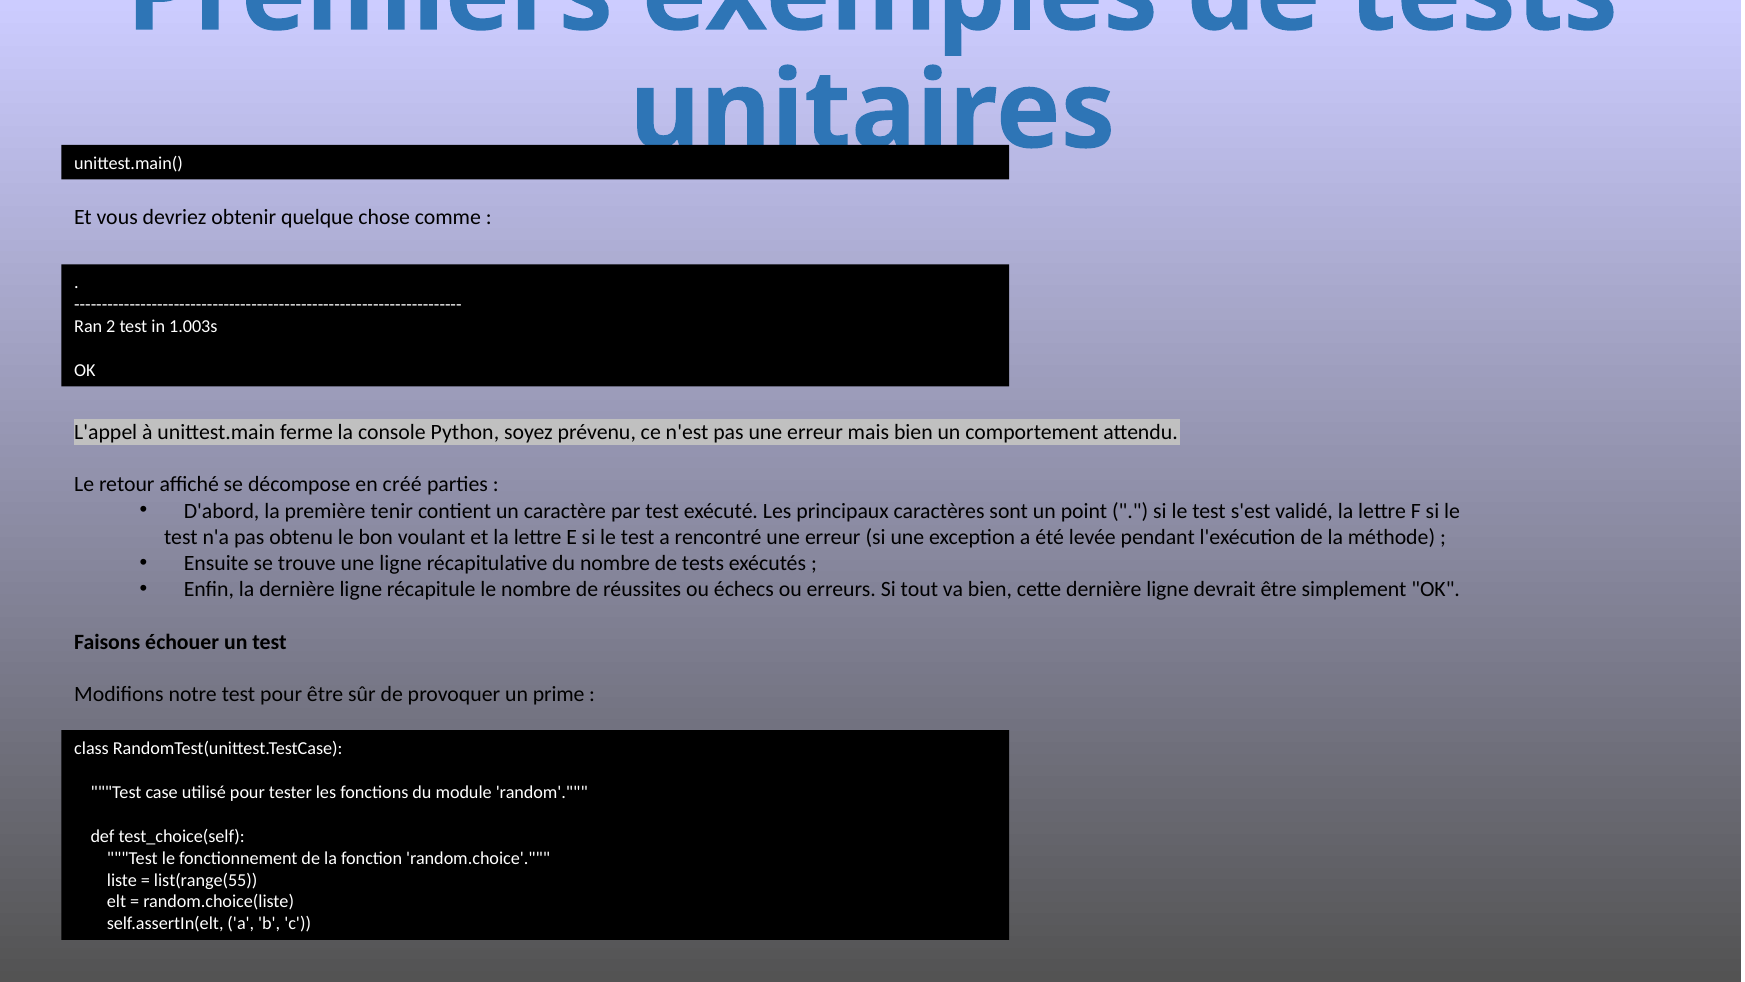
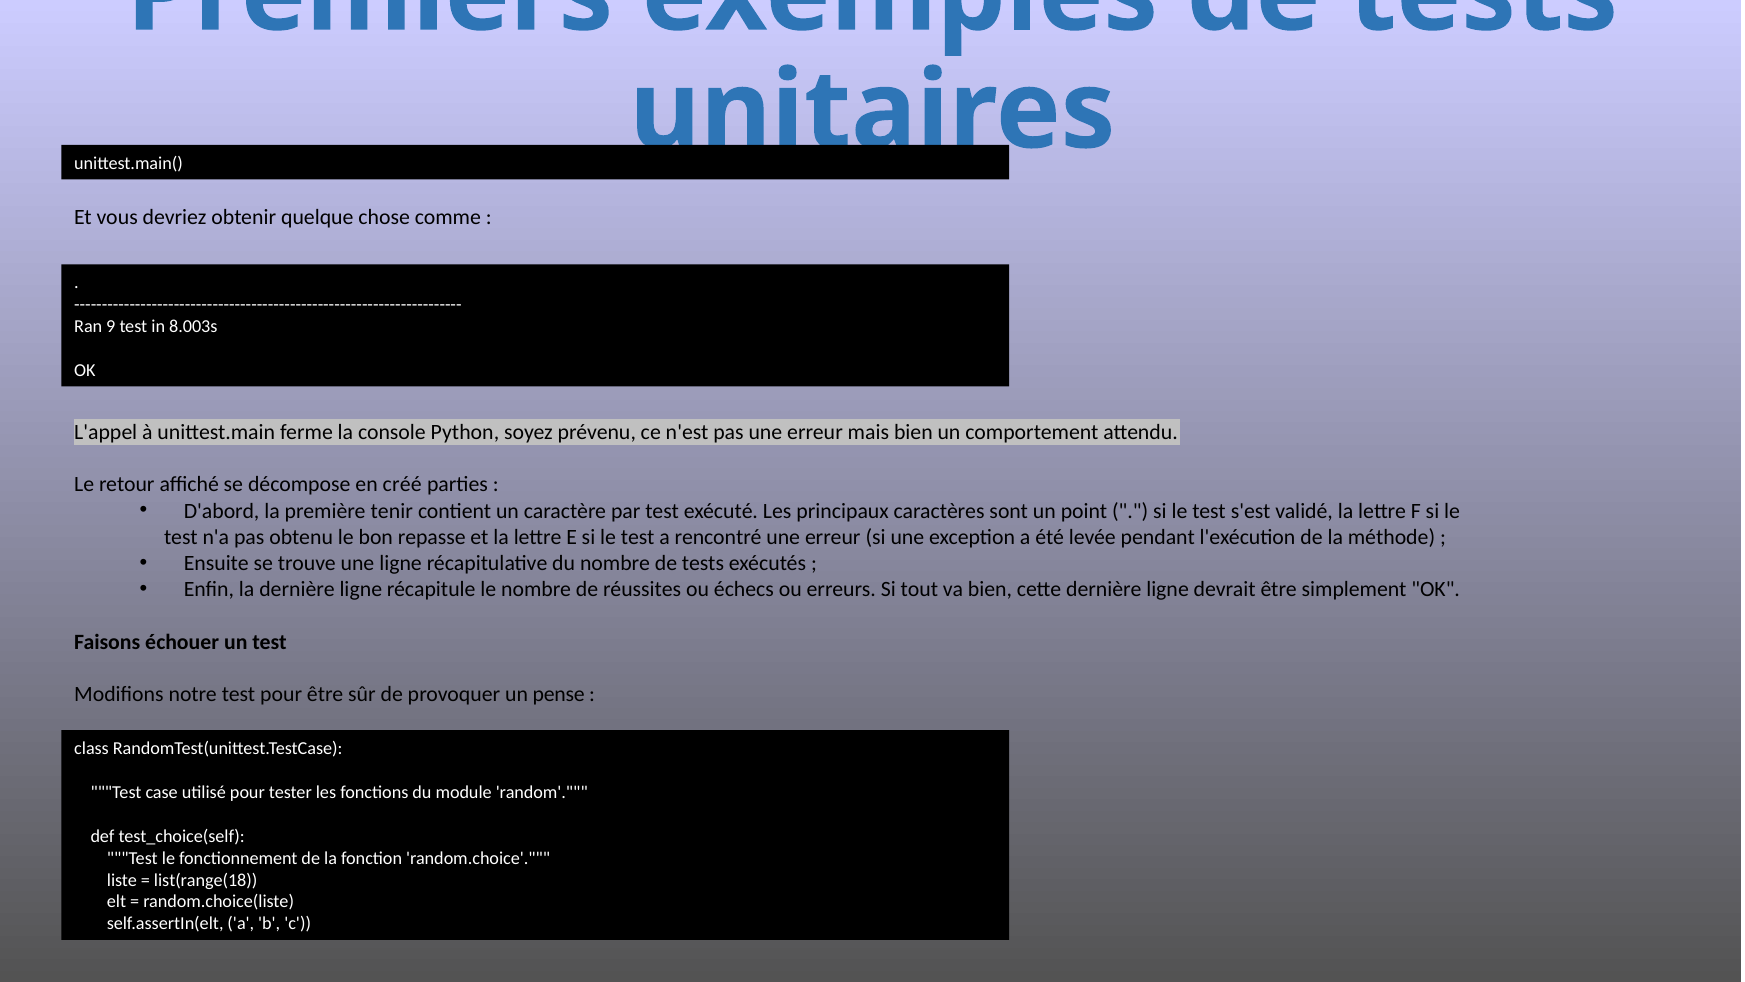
2: 2 -> 9 (111, 326)
1.003s: 1.003s -> 8.003s (193, 326)
voulant: voulant -> repasse (432, 537)
prime: prime -> pense (559, 694)
list(range(55: list(range(55 -> list(range(18 (206, 880)
